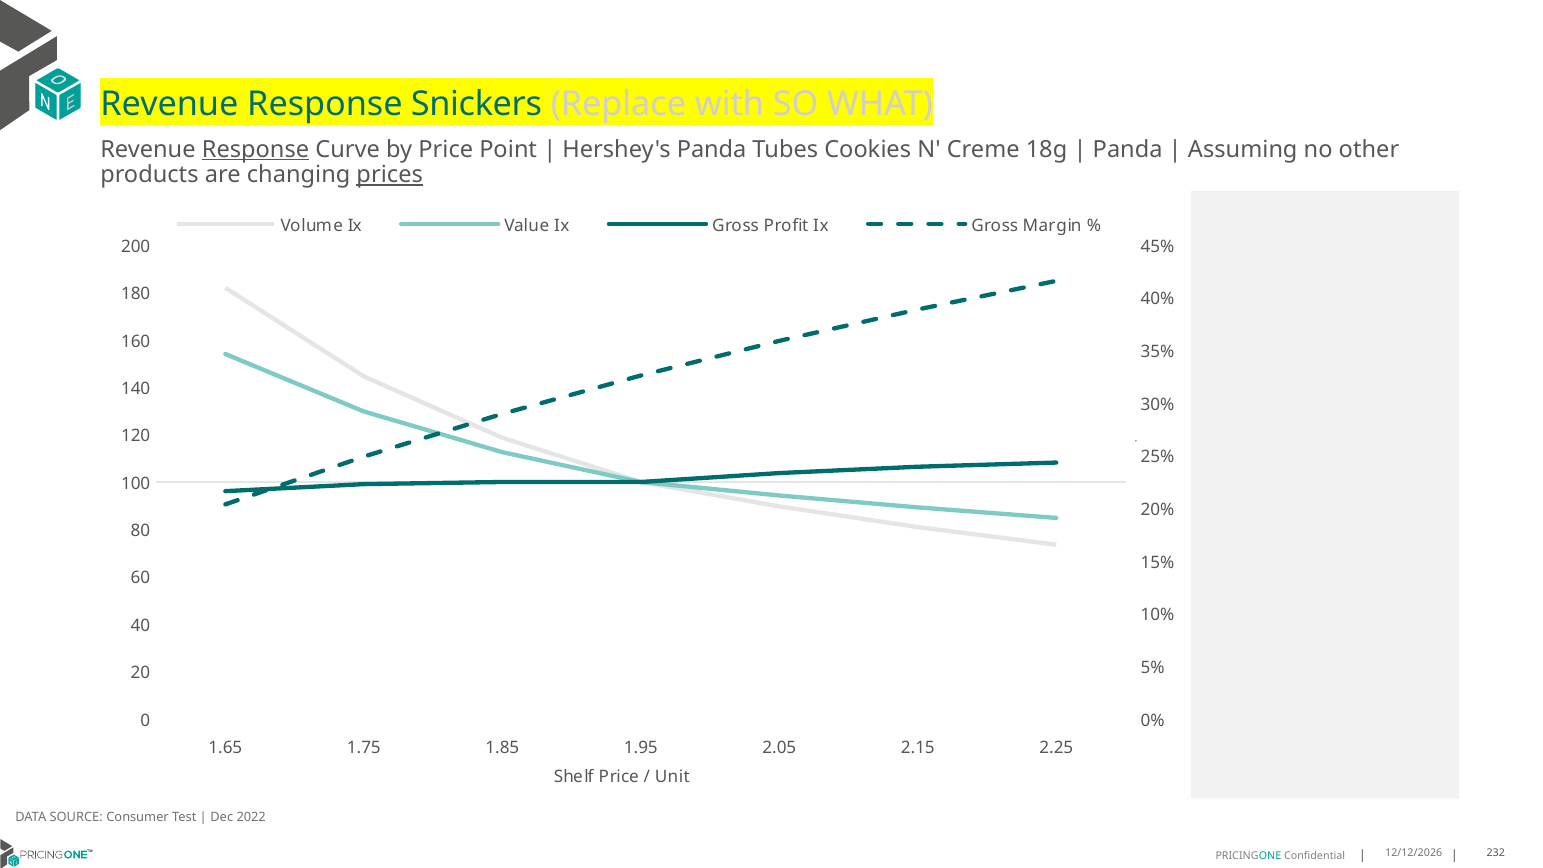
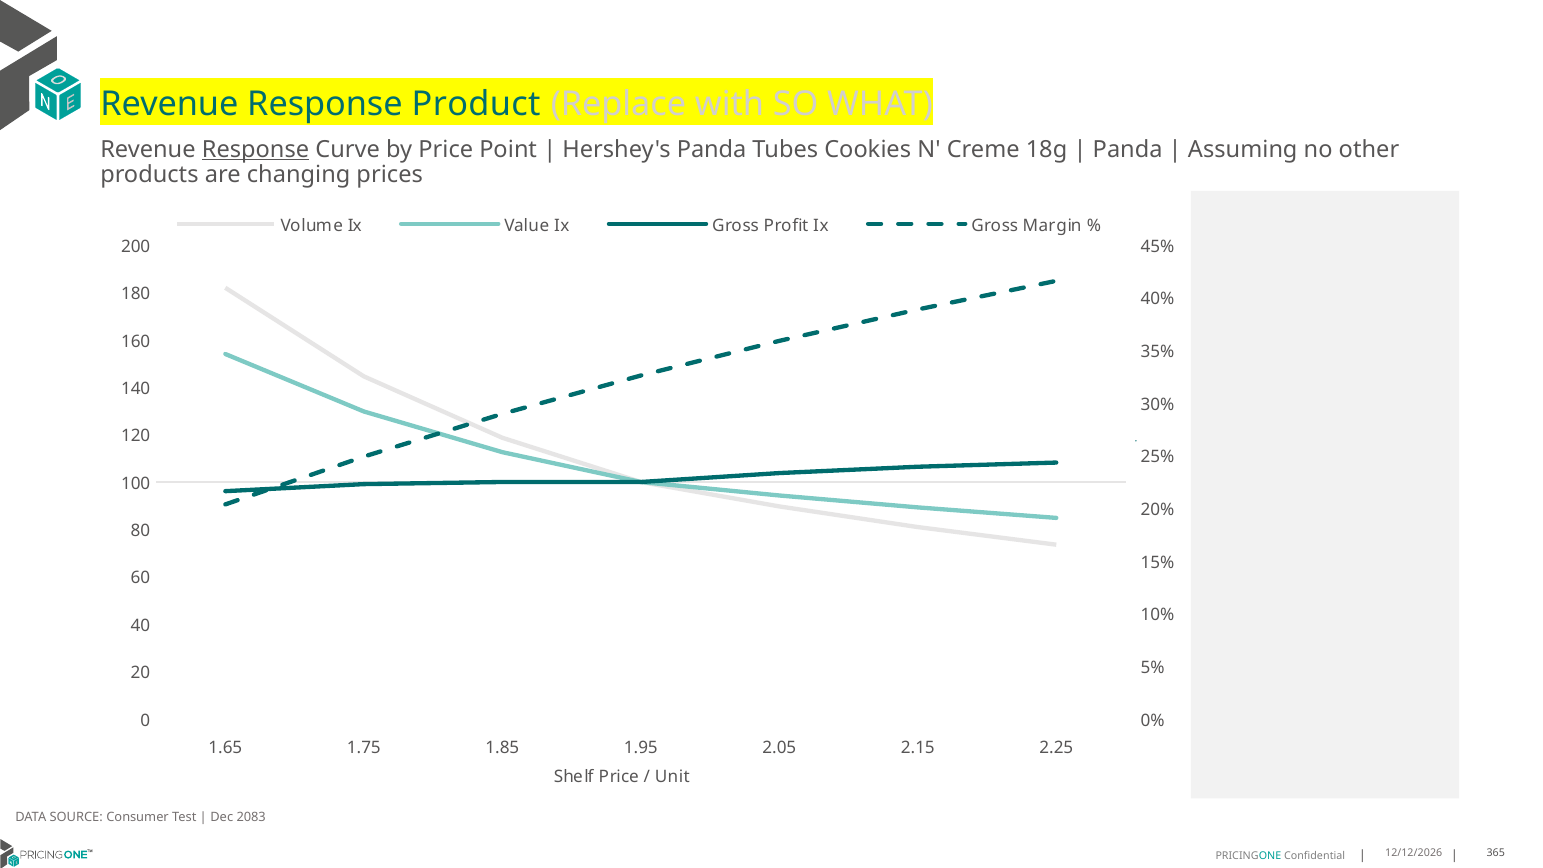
Snickers: Snickers -> Product (476, 104)
prices underline: present -> none (390, 175)
2022: 2022 -> 2083 (251, 817)
232: 232 -> 365 (1496, 853)
